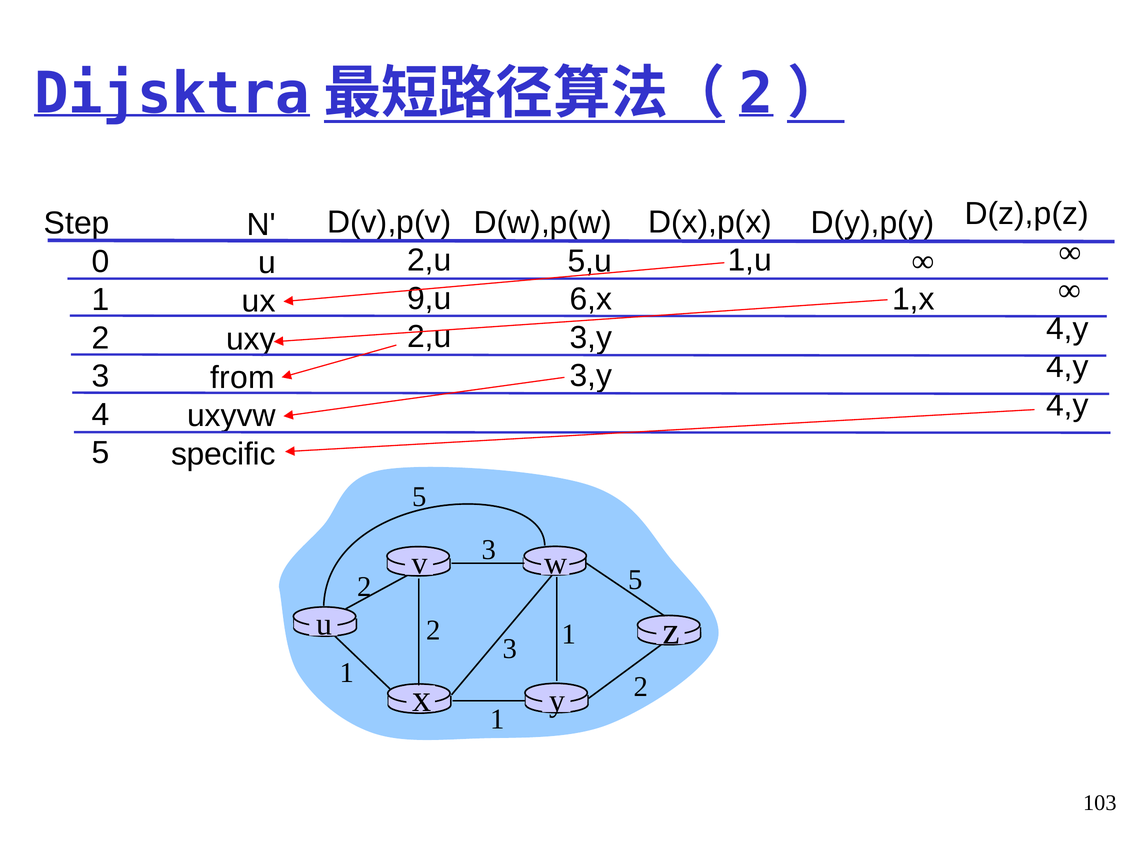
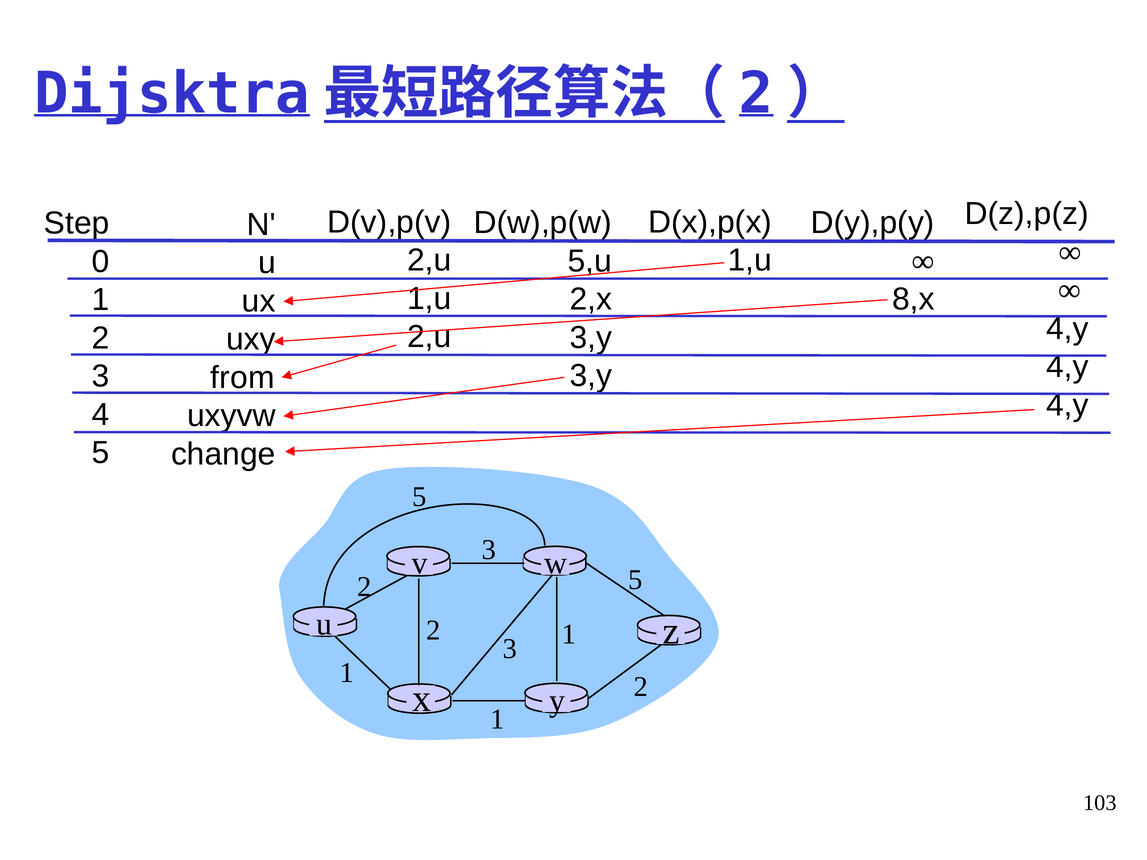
9,u: 9,u -> 1,u (429, 299)
6,x: 6,x -> 2,x (591, 299)
1,x: 1,x -> 8,x (913, 299)
specific: specific -> change (223, 454)
